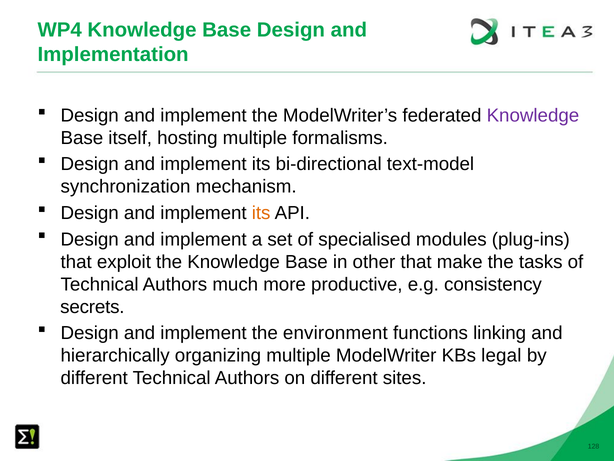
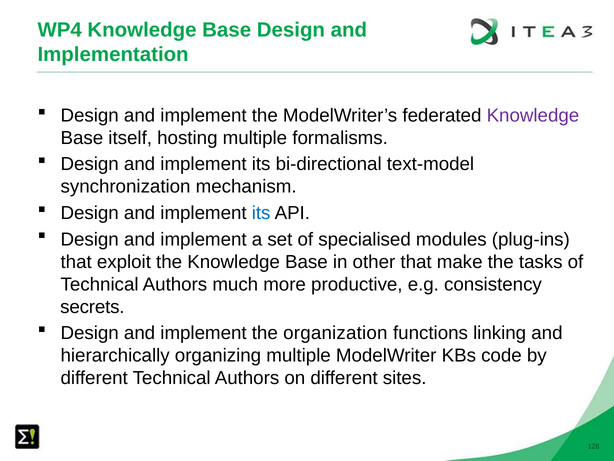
its colour: orange -> blue (261, 213)
environment: environment -> organization (335, 333)
legal: legal -> code (501, 355)
